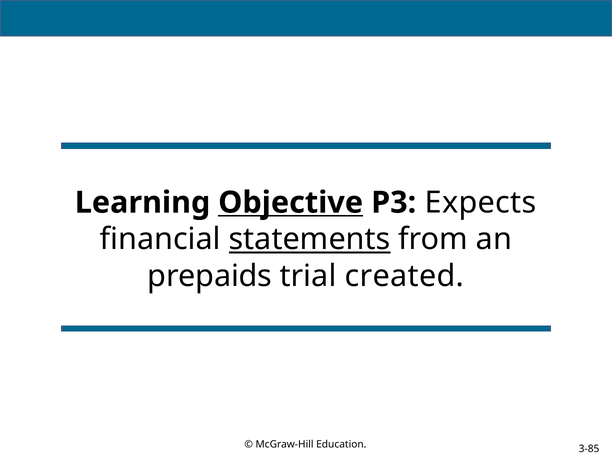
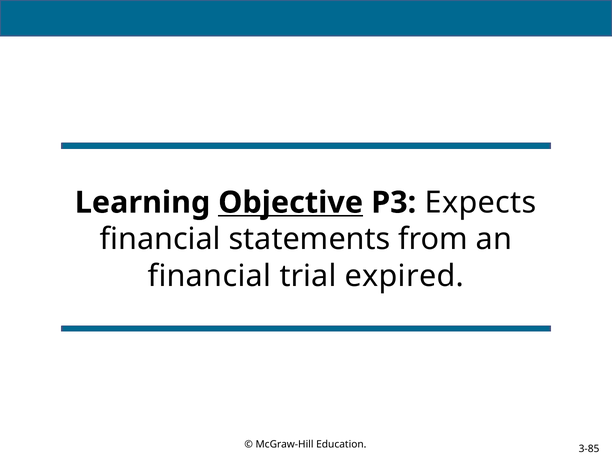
statements underline: present -> none (310, 239)
prepaids: prepaids -> financial (209, 276)
created: created -> expired (404, 276)
